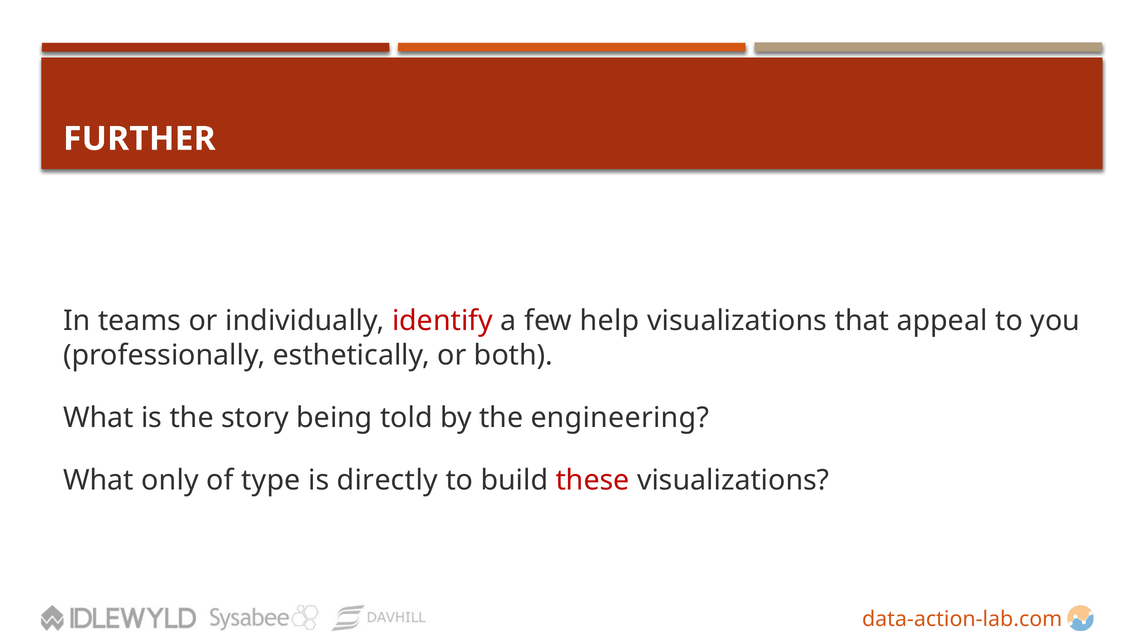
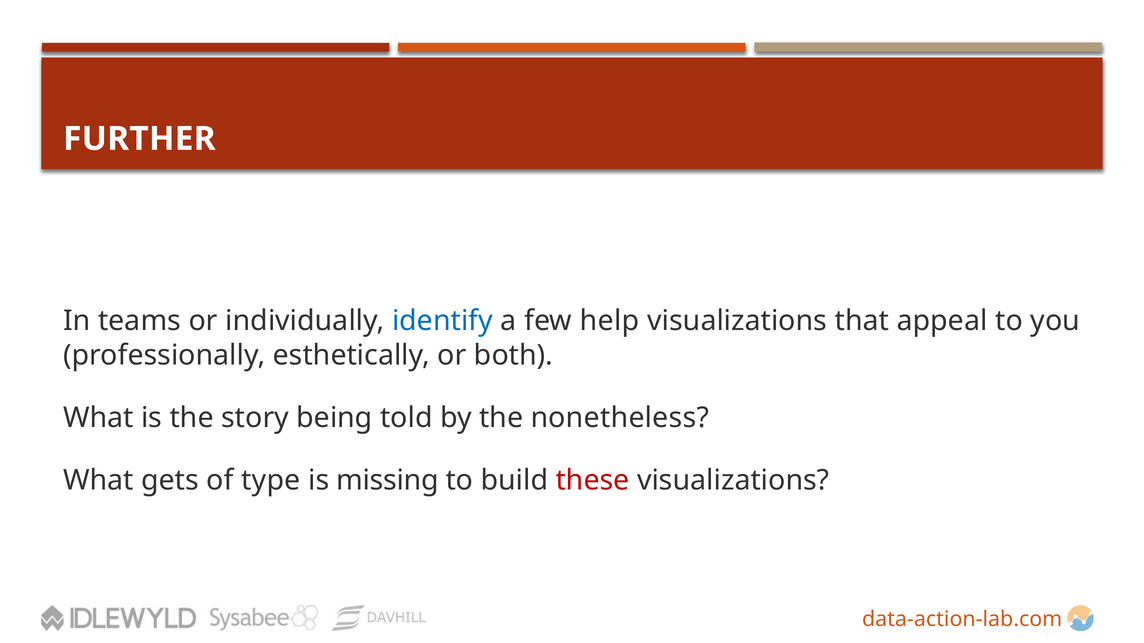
identify colour: red -> blue (442, 321)
engineering: engineering -> nonetheless (620, 418)
only: only -> gets (170, 481)
directly: directly -> missing (388, 481)
